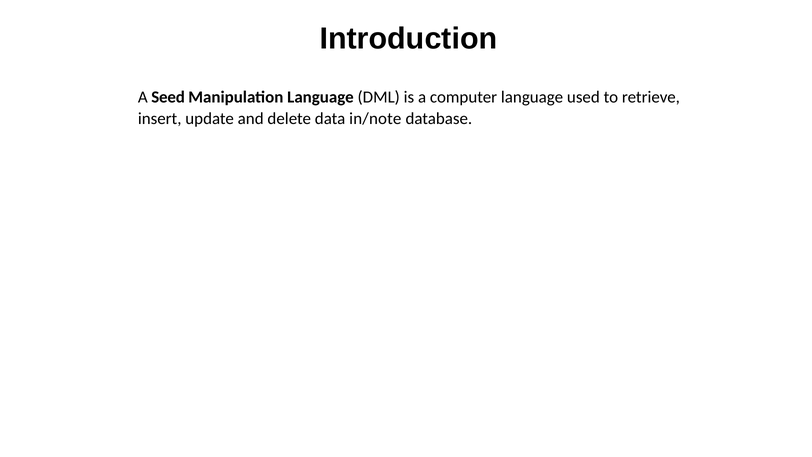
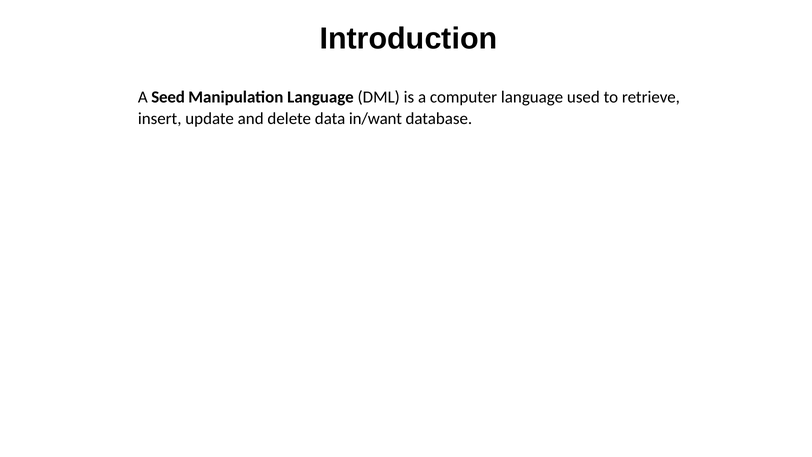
in/note: in/note -> in/want (375, 119)
